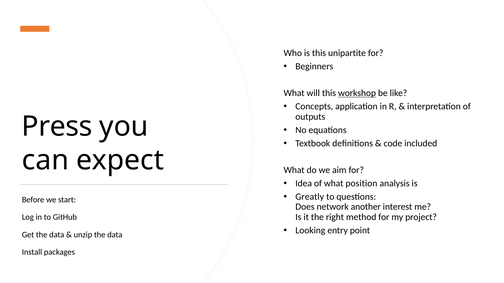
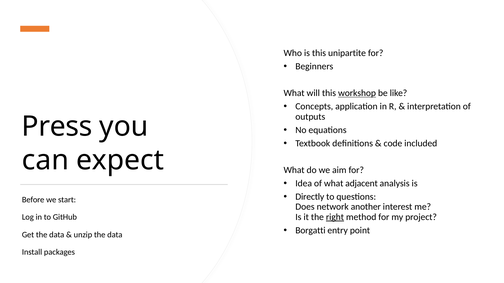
position: position -> adjacent (362, 184)
Greatly: Greatly -> Directly (310, 197)
right underline: none -> present (335, 217)
Looking: Looking -> Borgatti (310, 231)
